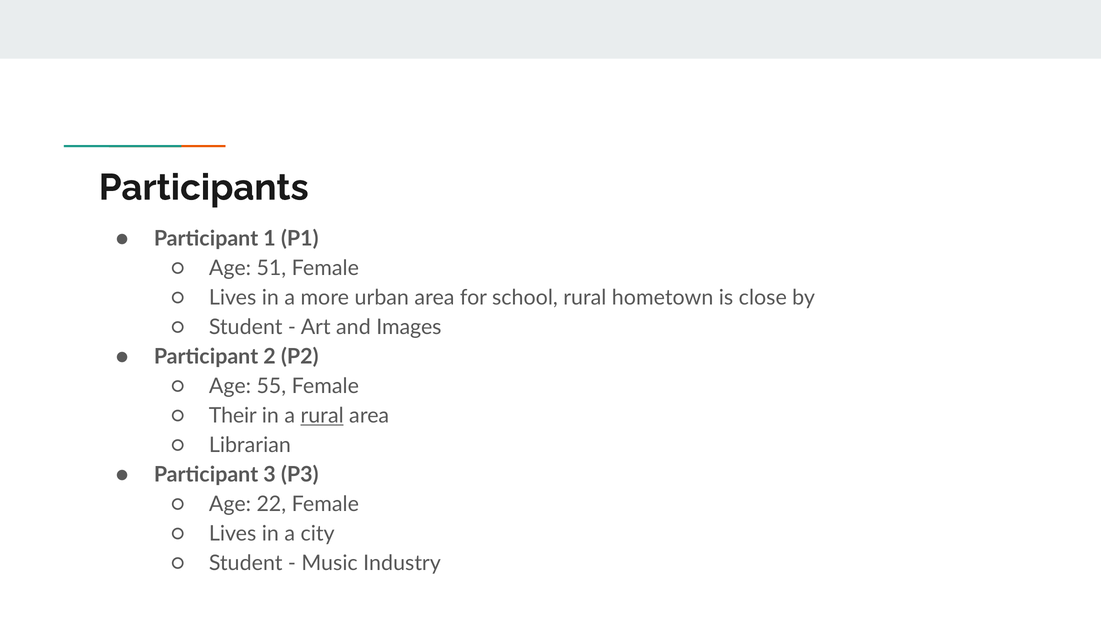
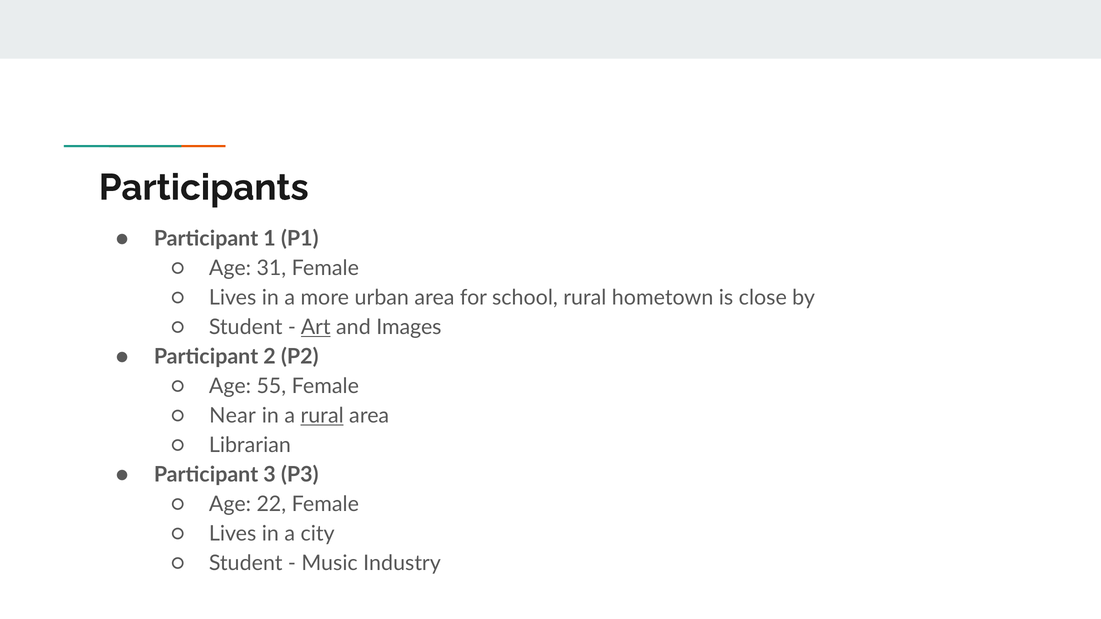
51: 51 -> 31 (271, 268)
Art underline: none -> present (316, 328)
Their: Their -> Near (233, 416)
